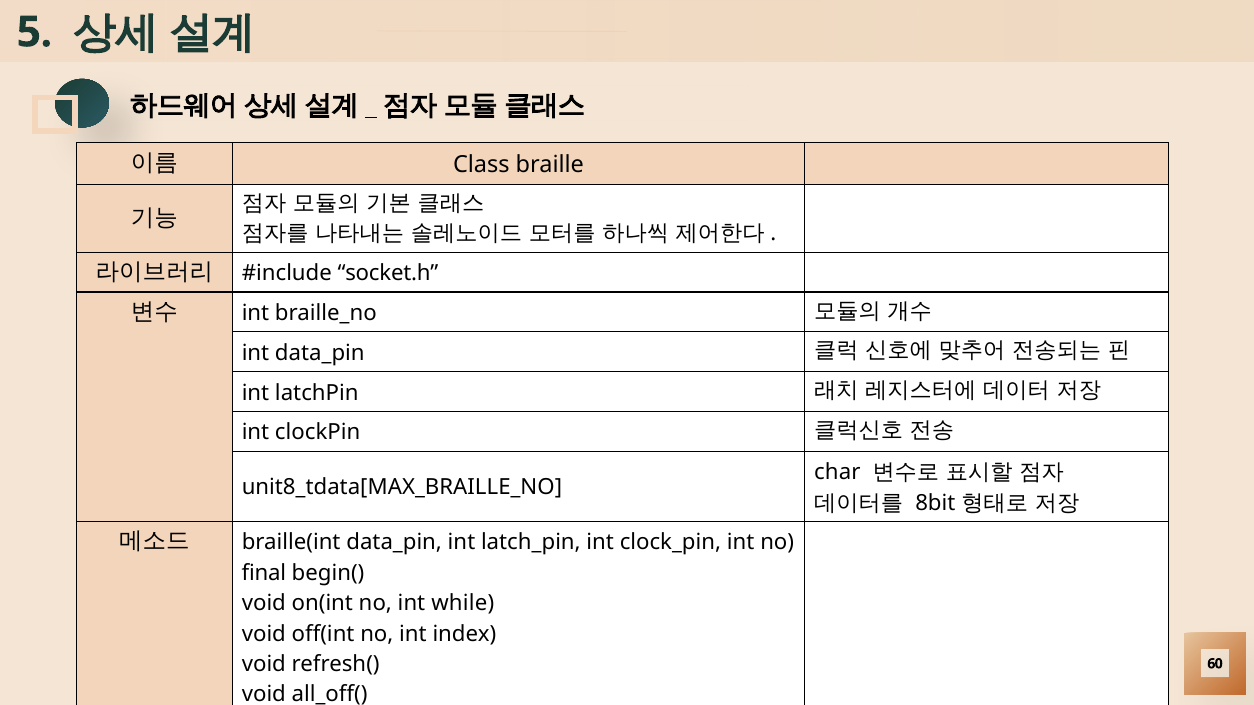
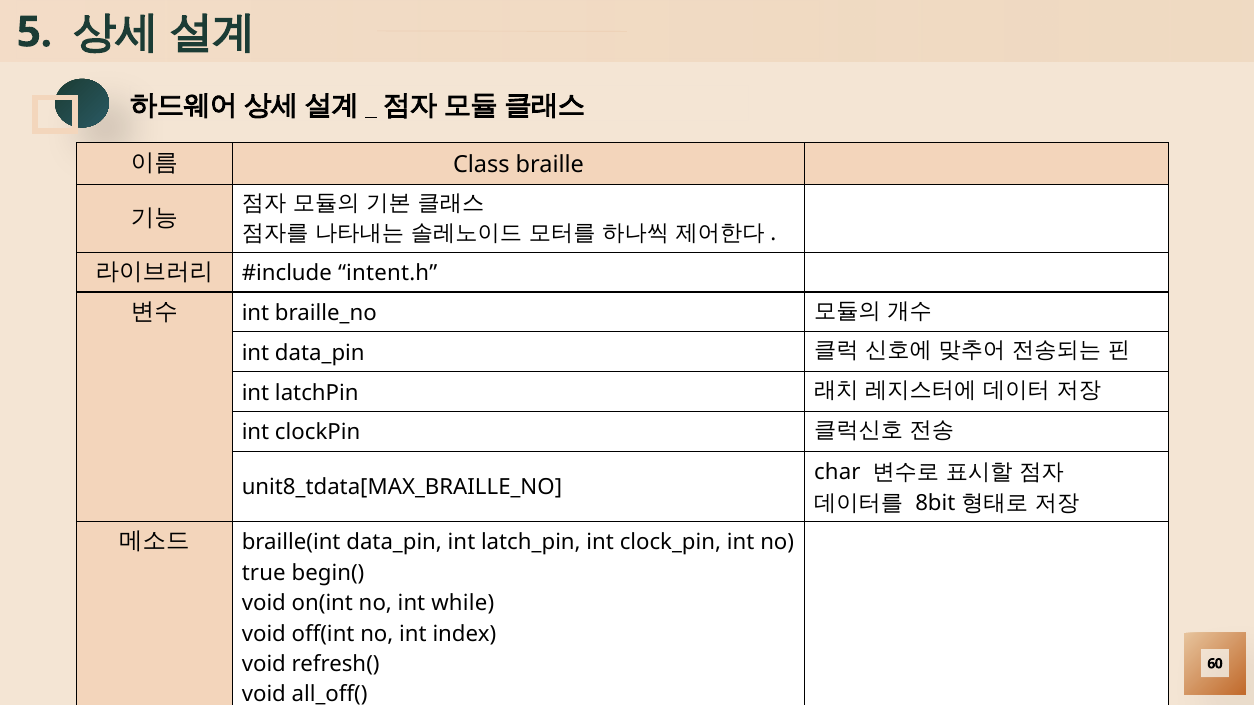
socket.h: socket.h -> intent.h (388, 273)
final: final -> true (264, 573)
